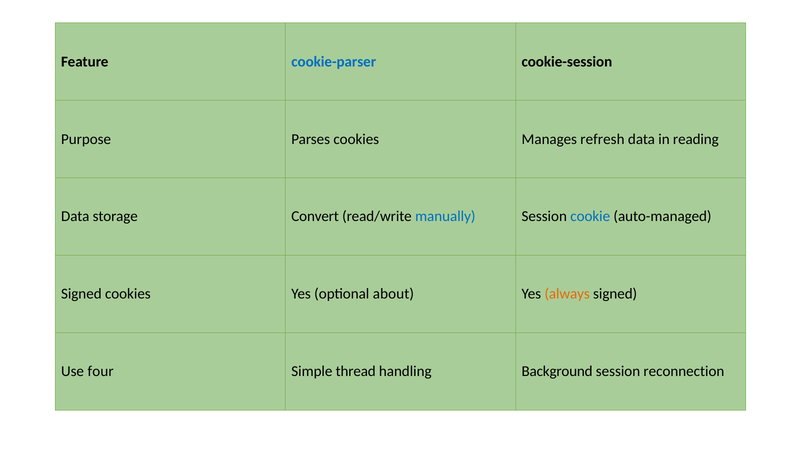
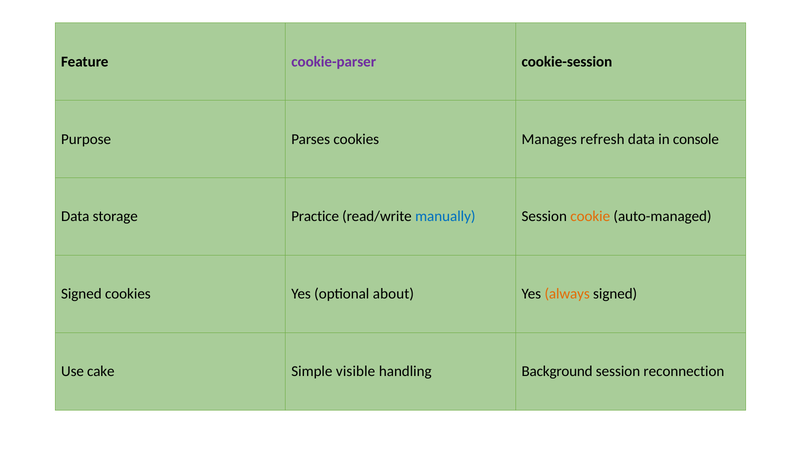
cookie-parser colour: blue -> purple (334, 62)
reading: reading -> console (696, 139)
Convert: Convert -> Practice (315, 216)
cookie colour: blue -> orange (590, 216)
four: four -> cake (101, 371)
thread: thread -> visible (356, 371)
